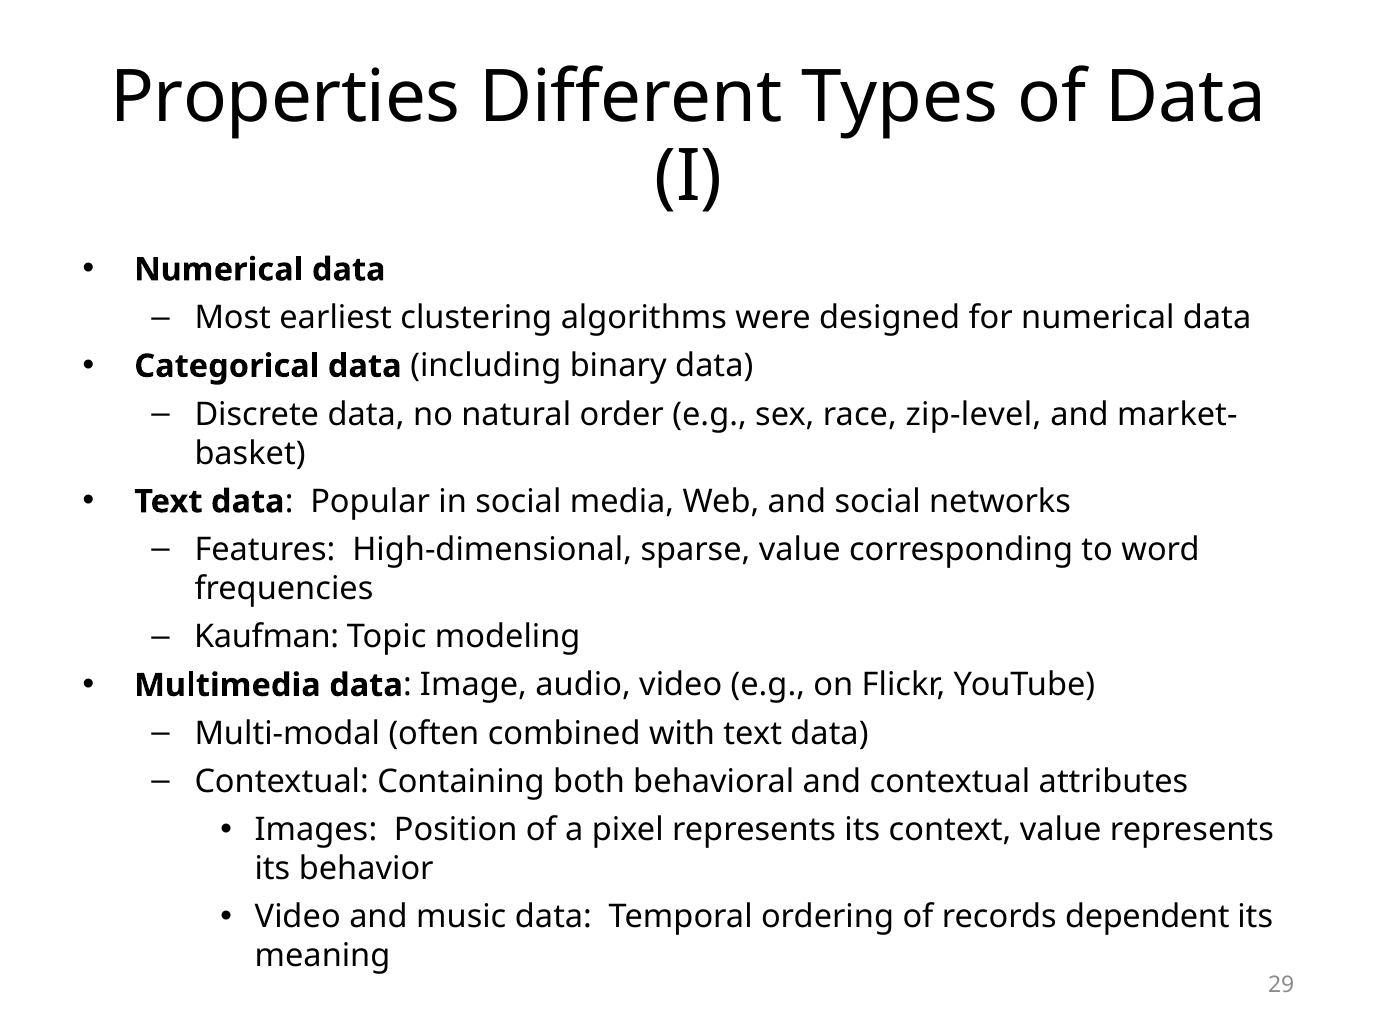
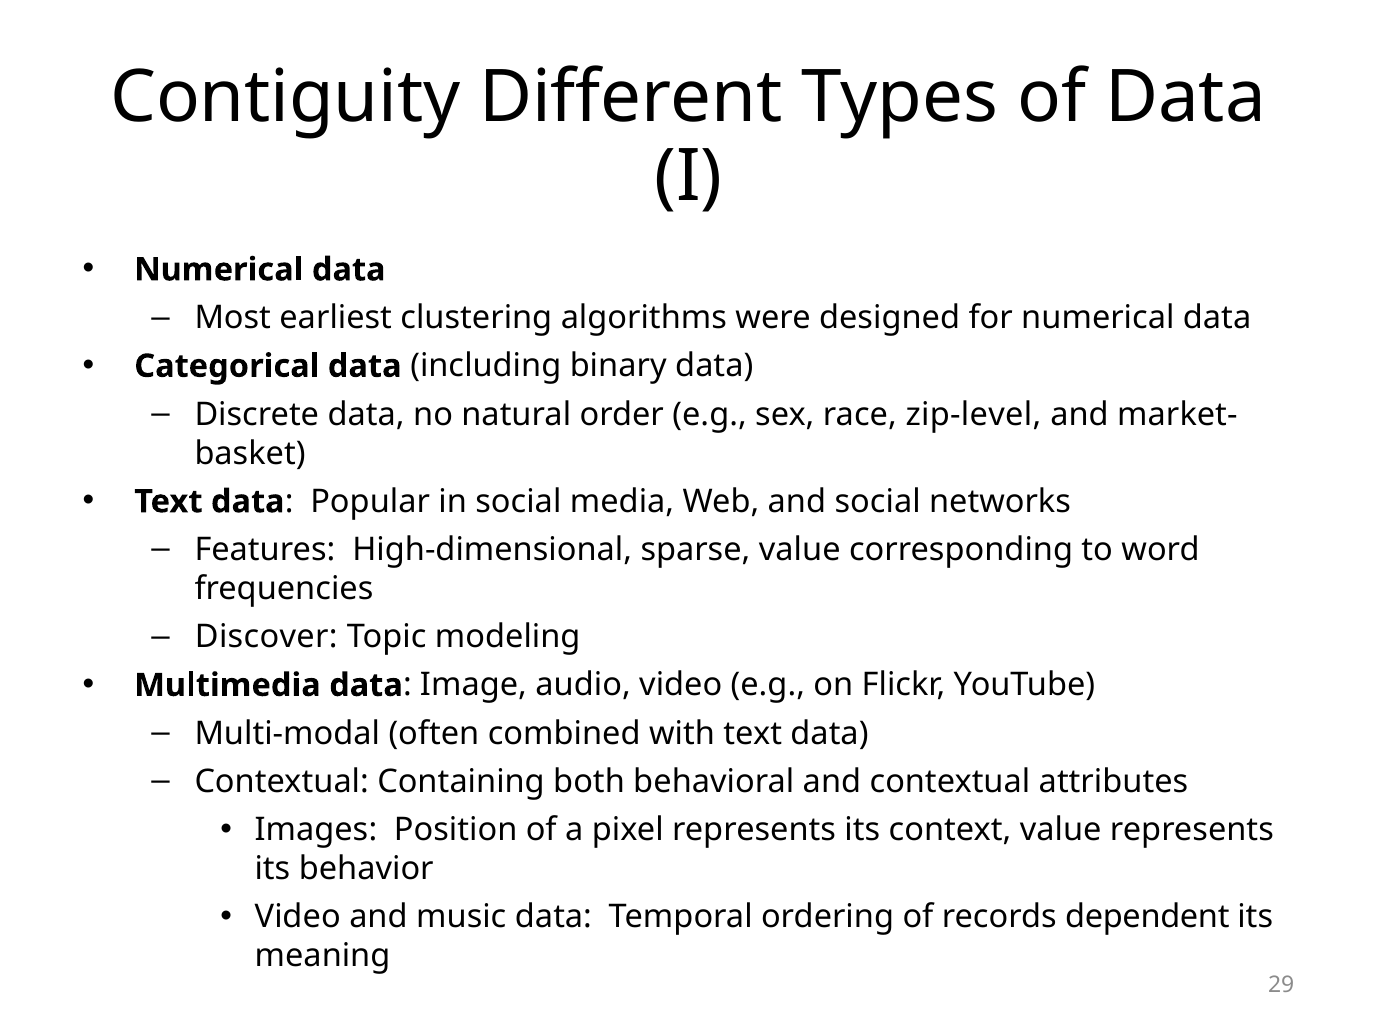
Properties: Properties -> Contiguity (285, 98)
Kaufman: Kaufman -> Discover (266, 637)
